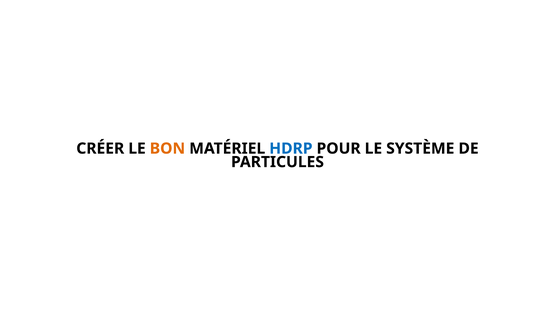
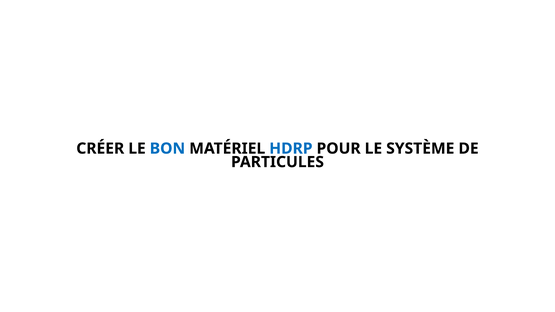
BON colour: orange -> blue (167, 149)
